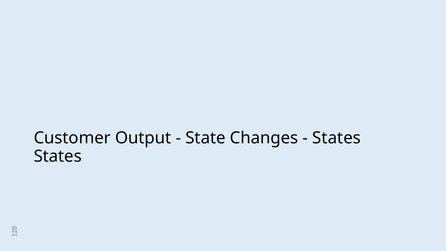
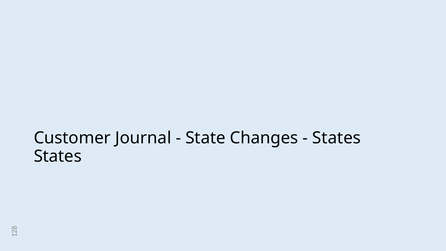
Output: Output -> Journal (143, 138)
